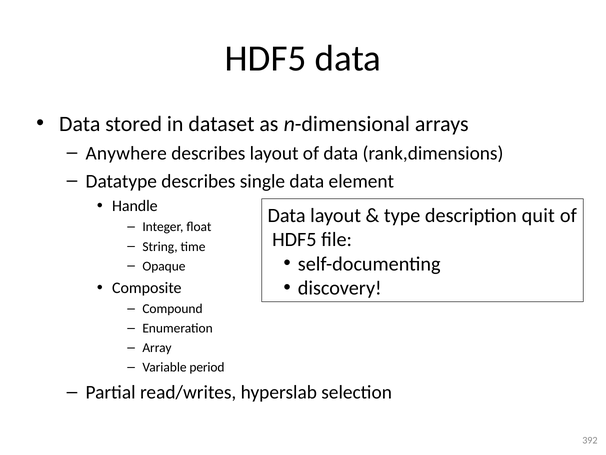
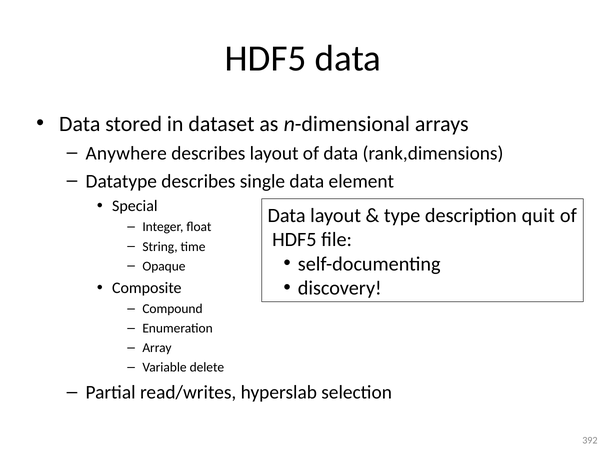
Handle: Handle -> Special (135, 206)
period: period -> delete (207, 367)
